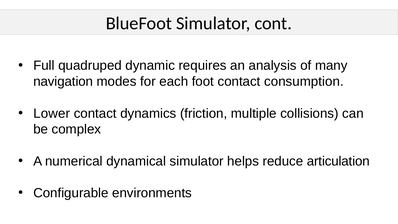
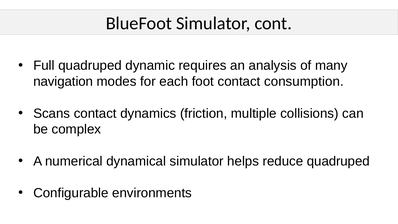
Lower: Lower -> Scans (52, 113)
reduce articulation: articulation -> quadruped (338, 161)
